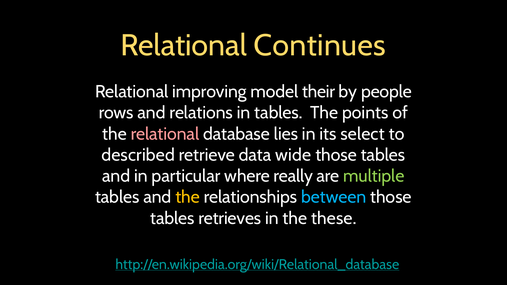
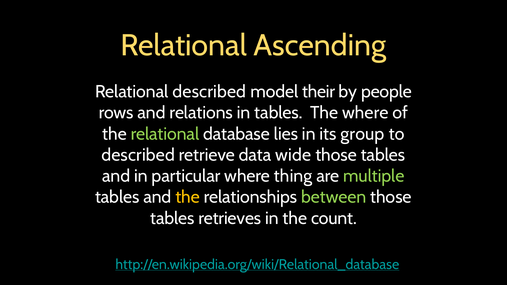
Continues: Continues -> Ascending (320, 45)
Relational improving: improving -> described (209, 92)
The points: points -> where (365, 113)
relational colour: pink -> light green (165, 134)
select: select -> group (363, 134)
really: really -> thing (293, 176)
between colour: light blue -> light green (334, 197)
these: these -> count (334, 218)
